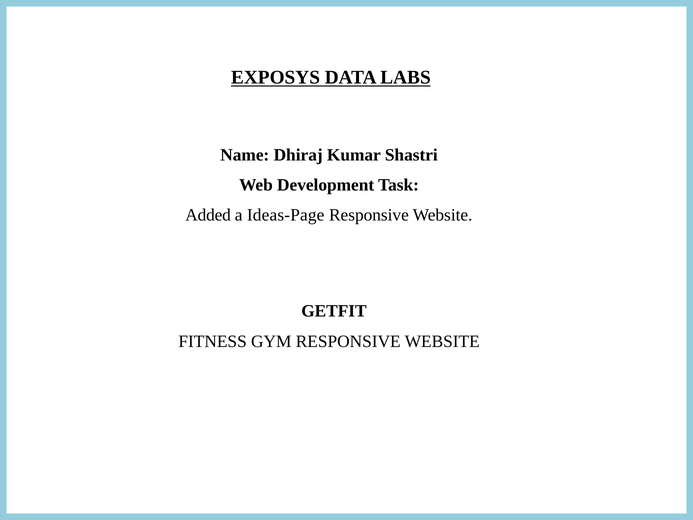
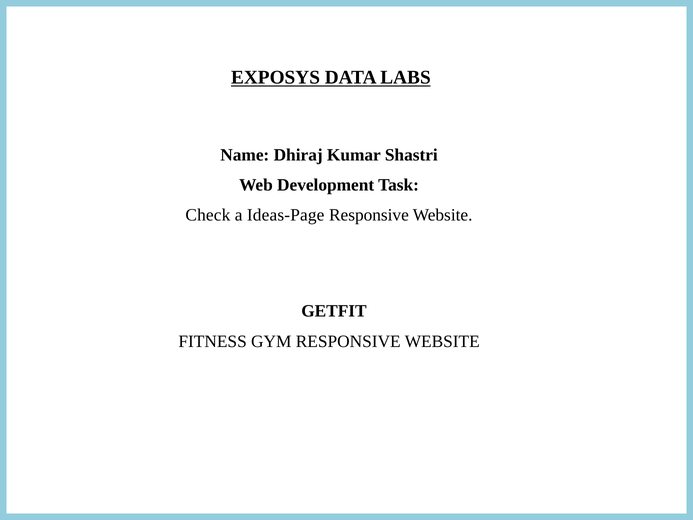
Added: Added -> Check (208, 215)
